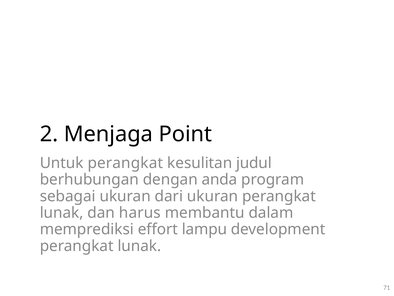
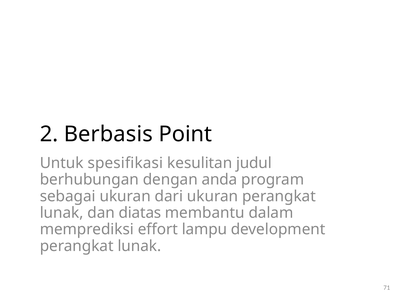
Menjaga: Menjaga -> Berbasis (108, 134)
Untuk perangkat: perangkat -> spesifikasi (125, 163)
harus: harus -> diatas (140, 212)
